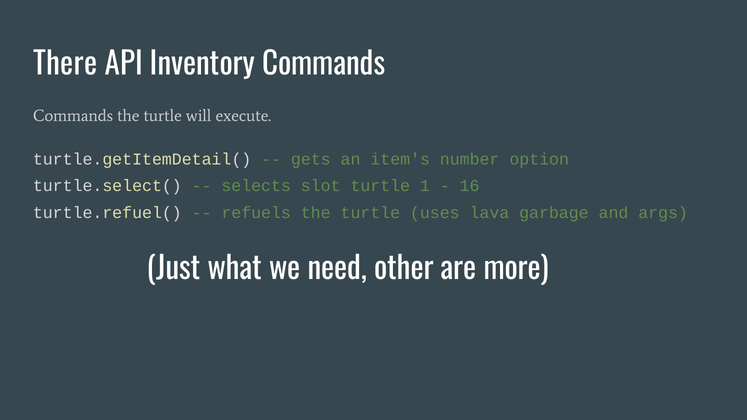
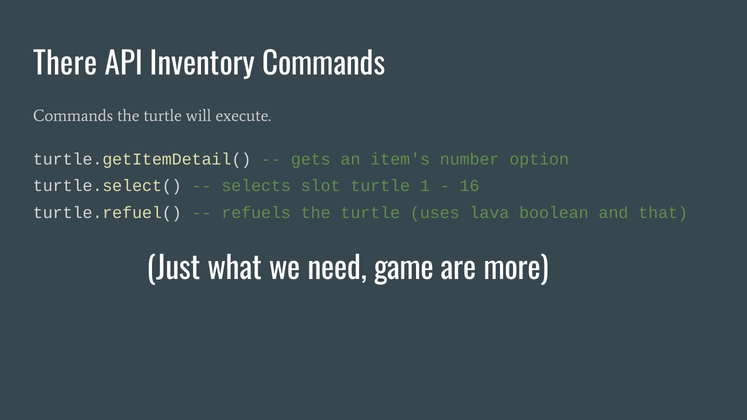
garbage: garbage -> boolean (554, 213)
args: args -> that (663, 213)
other: other -> game (404, 269)
